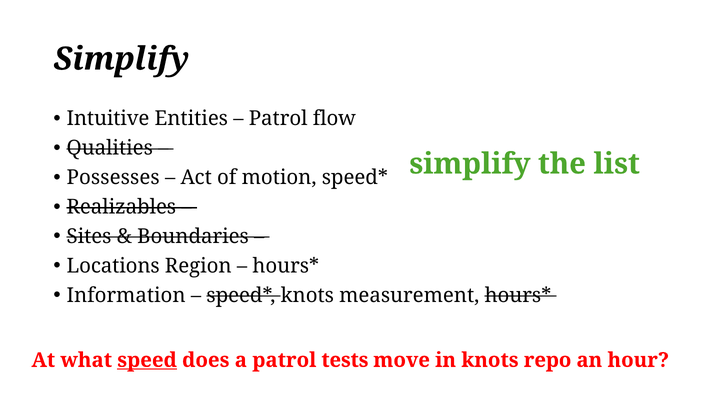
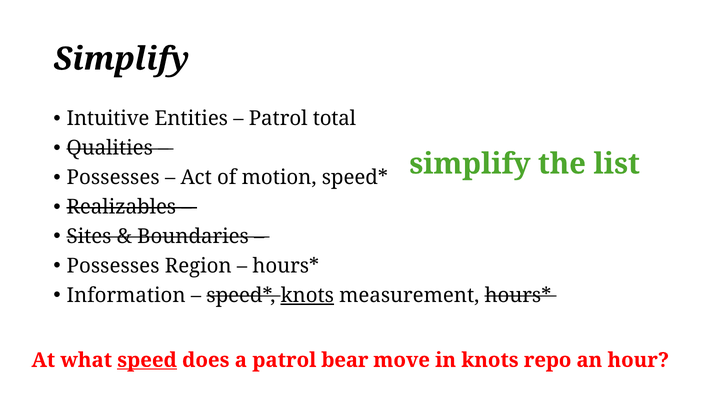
flow: flow -> total (334, 119)
Locations: Locations -> Possesses (113, 265)
knots underline: none -> present (307, 295)
tests: tests -> bear (345, 359)
